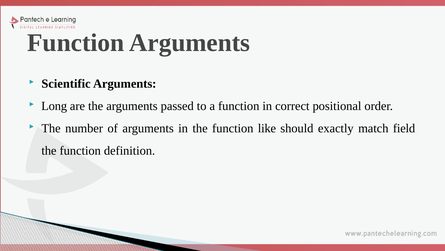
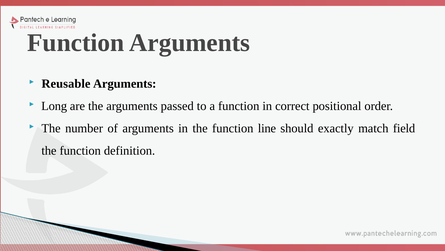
Scientific: Scientific -> Reusable (66, 83)
like: like -> line (267, 128)
